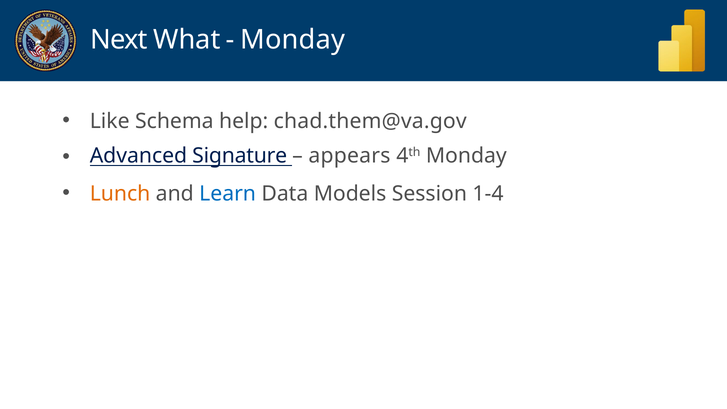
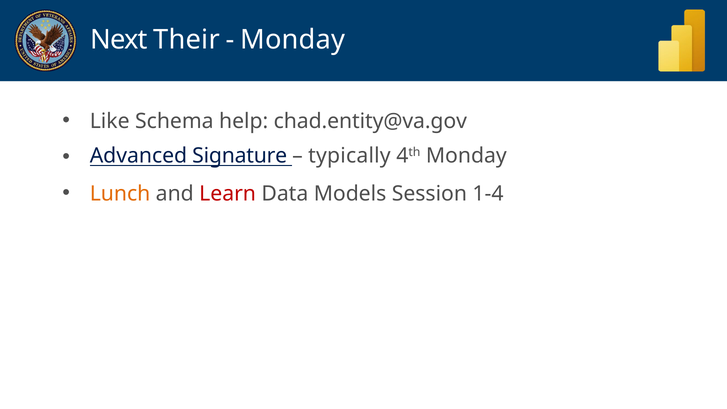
What: What -> Their (187, 40)
chad.them@va.gov: chad.them@va.gov -> chad.entity@va.gov (370, 121)
appears: appears -> typically (349, 156)
Learn colour: blue -> red (228, 193)
